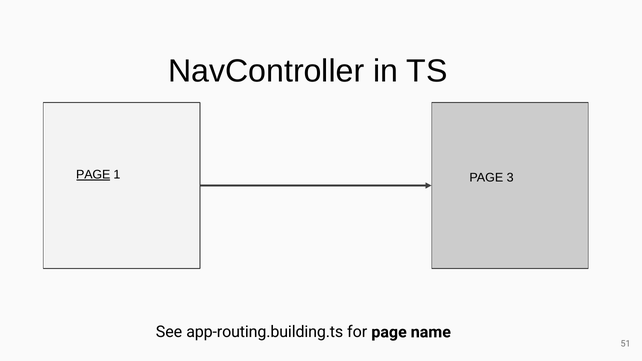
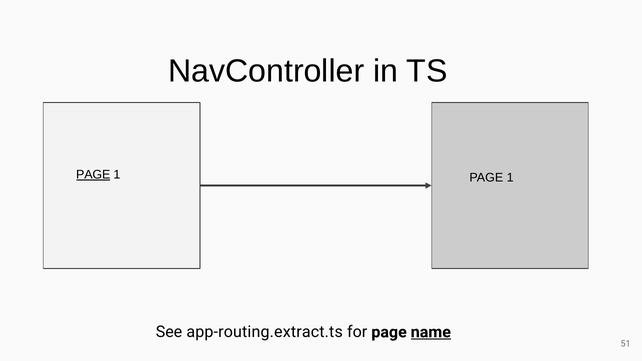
1 PAGE 3: 3 -> 1 (510, 178)
app-routing.building.ts: app-routing.building.ts -> app-routing.extract.ts (265, 332)
name underline: none -> present (431, 332)
